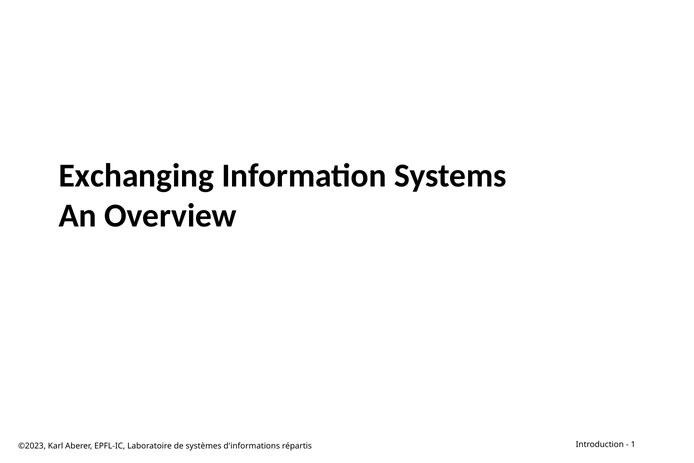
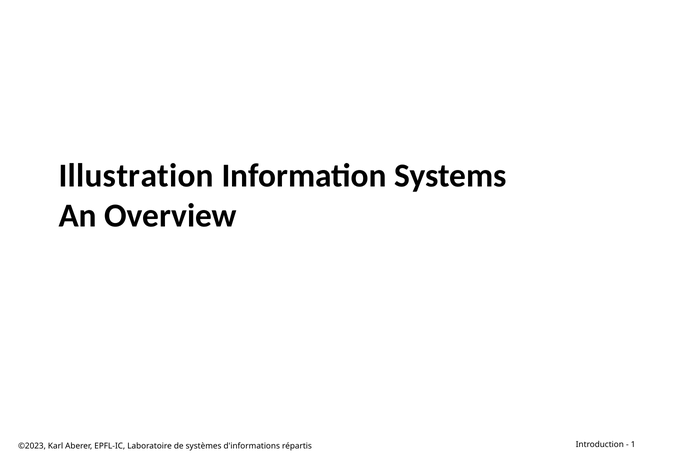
Exchanging: Exchanging -> Illustration (136, 176)
